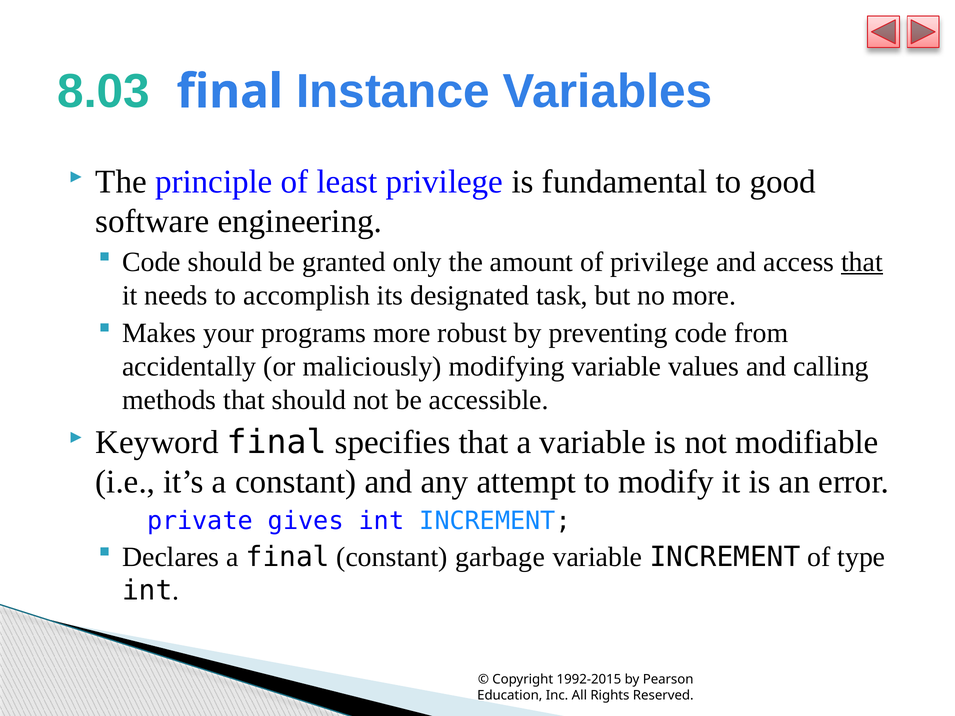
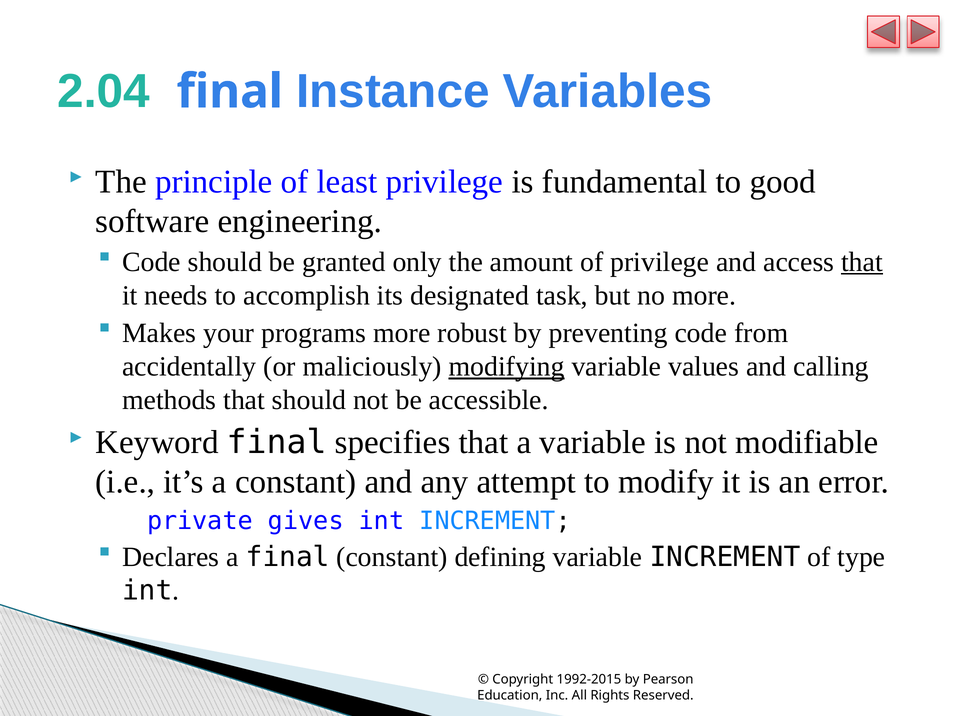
8.03: 8.03 -> 2.04 (104, 92)
modifying underline: none -> present (507, 367)
garbage: garbage -> defining (500, 557)
